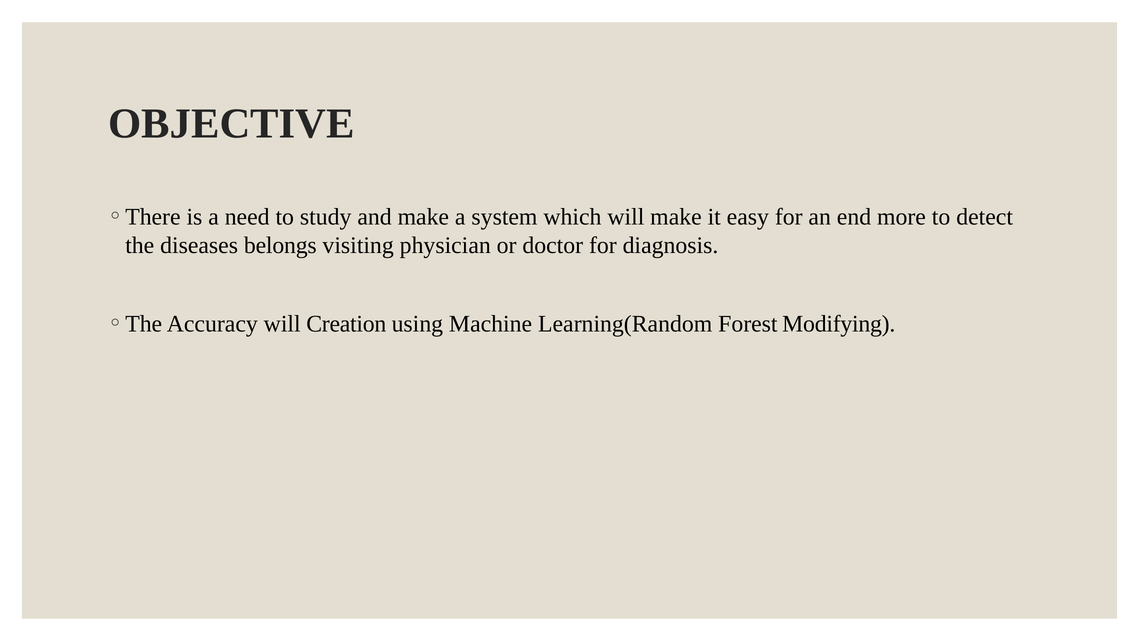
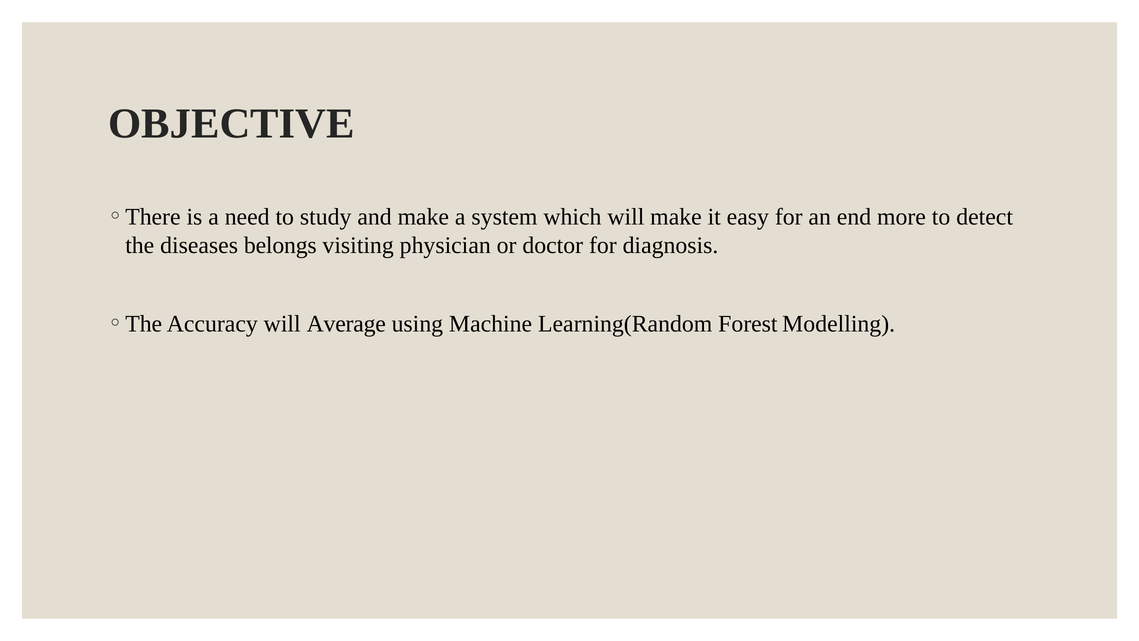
Creation: Creation -> Average (346, 324)
Modifying: Modifying -> Modelling (839, 324)
